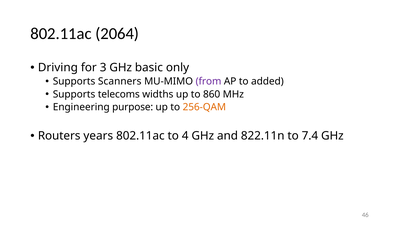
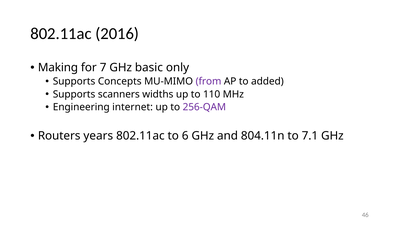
2064: 2064 -> 2016 (117, 34)
Driving: Driving -> Making (58, 67)
3: 3 -> 7 (103, 67)
Scanners: Scanners -> Concepts (120, 81)
telecoms: telecoms -> scanners (119, 94)
860: 860 -> 110 (212, 94)
purpose: purpose -> internet (133, 107)
256-QAM colour: orange -> purple (204, 107)
4: 4 -> 6 (185, 136)
822.11n: 822.11n -> 804.11n (263, 136)
7.4: 7.4 -> 7.1 (310, 136)
